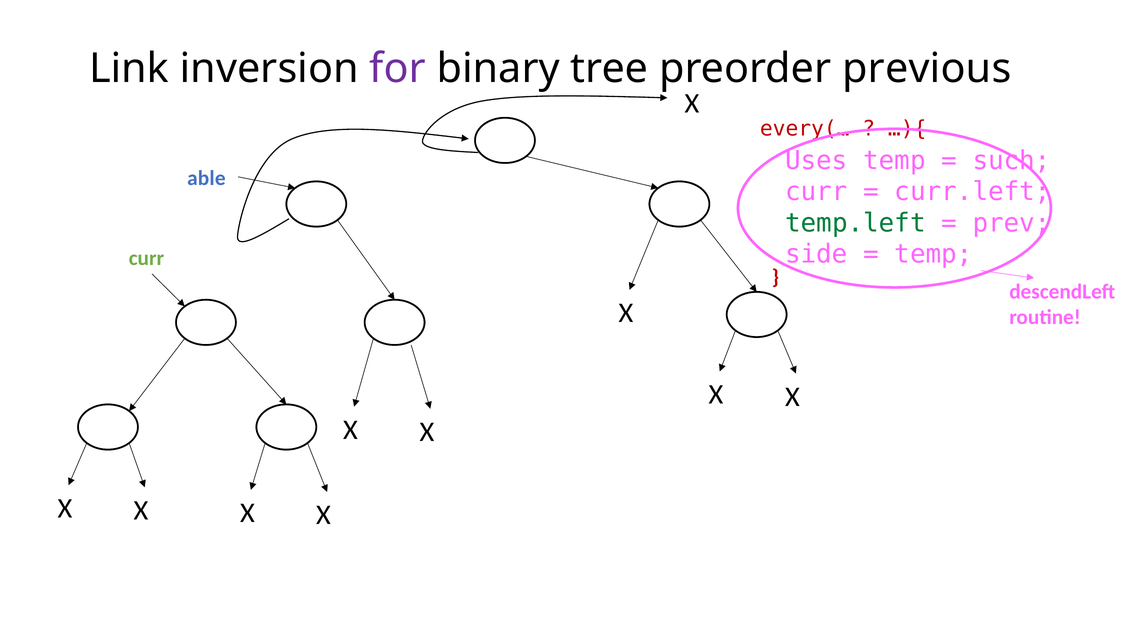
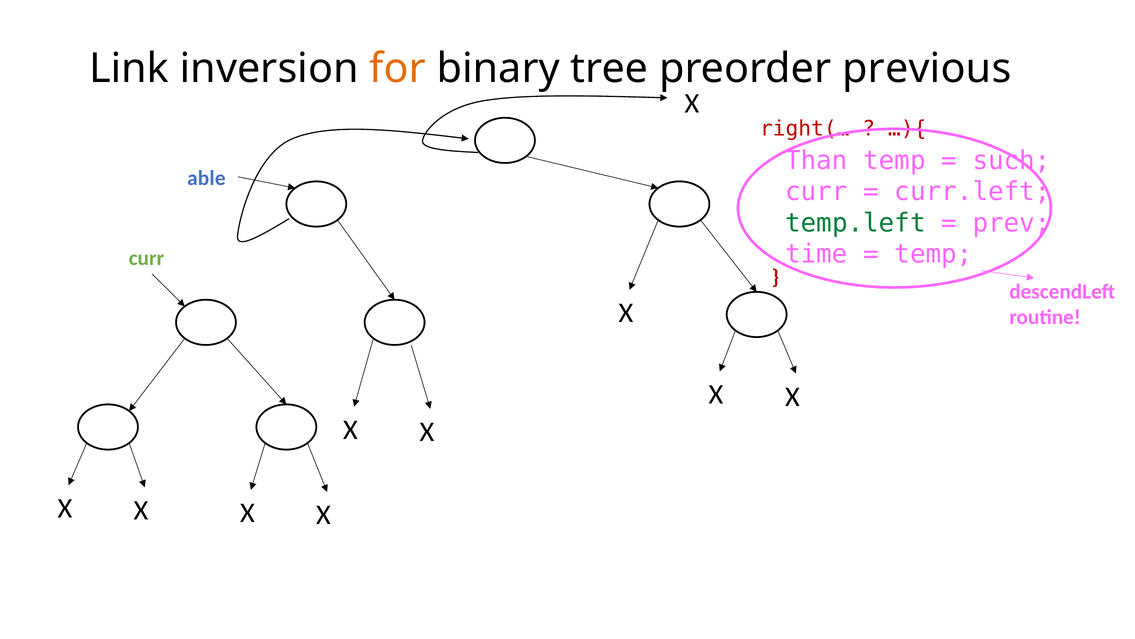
for colour: purple -> orange (398, 69)
every(…: every(… -> right(… (805, 129)
Uses: Uses -> Than (816, 160)
side: side -> time (816, 254)
